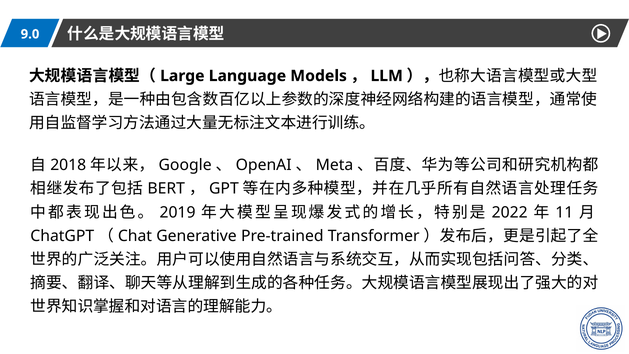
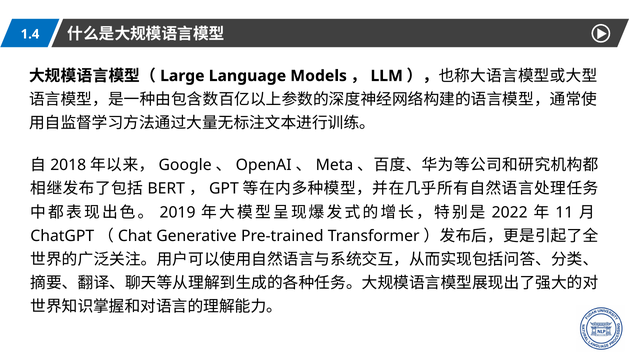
9.0: 9.0 -> 1.4 (30, 34)
